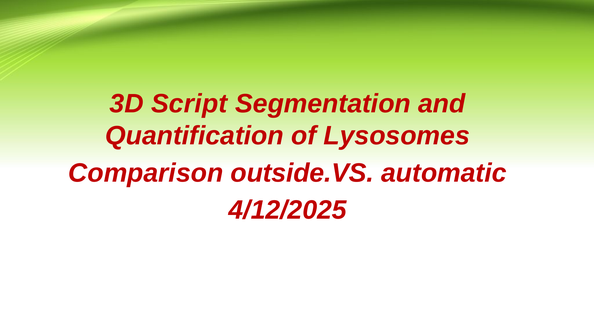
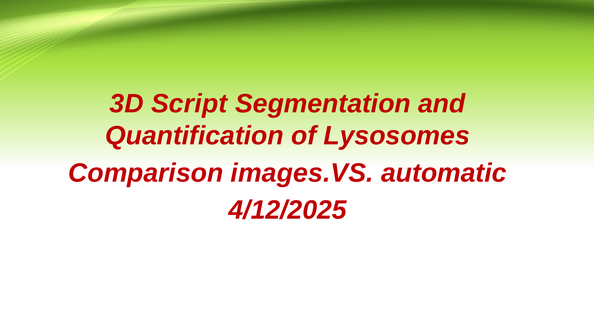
outside.VS: outside.VS -> images.VS (302, 173)
